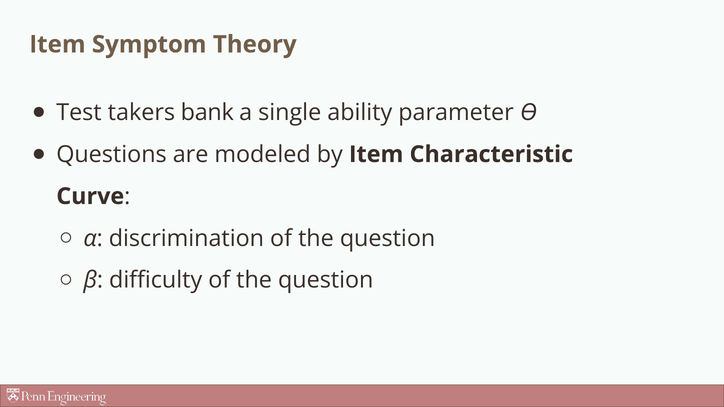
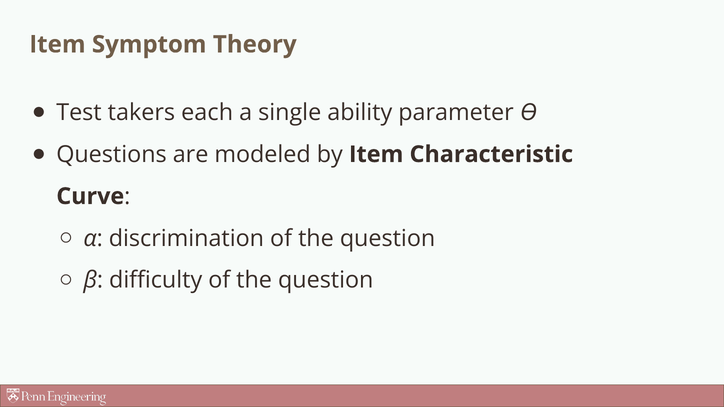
bank: bank -> each (207, 112)
